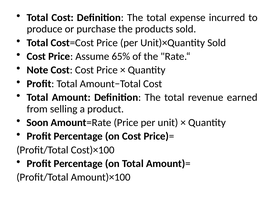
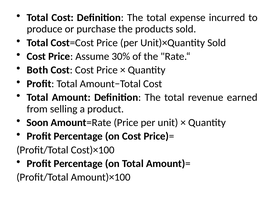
65%: 65% -> 30% (121, 57)
Note: Note -> Both (37, 70)
